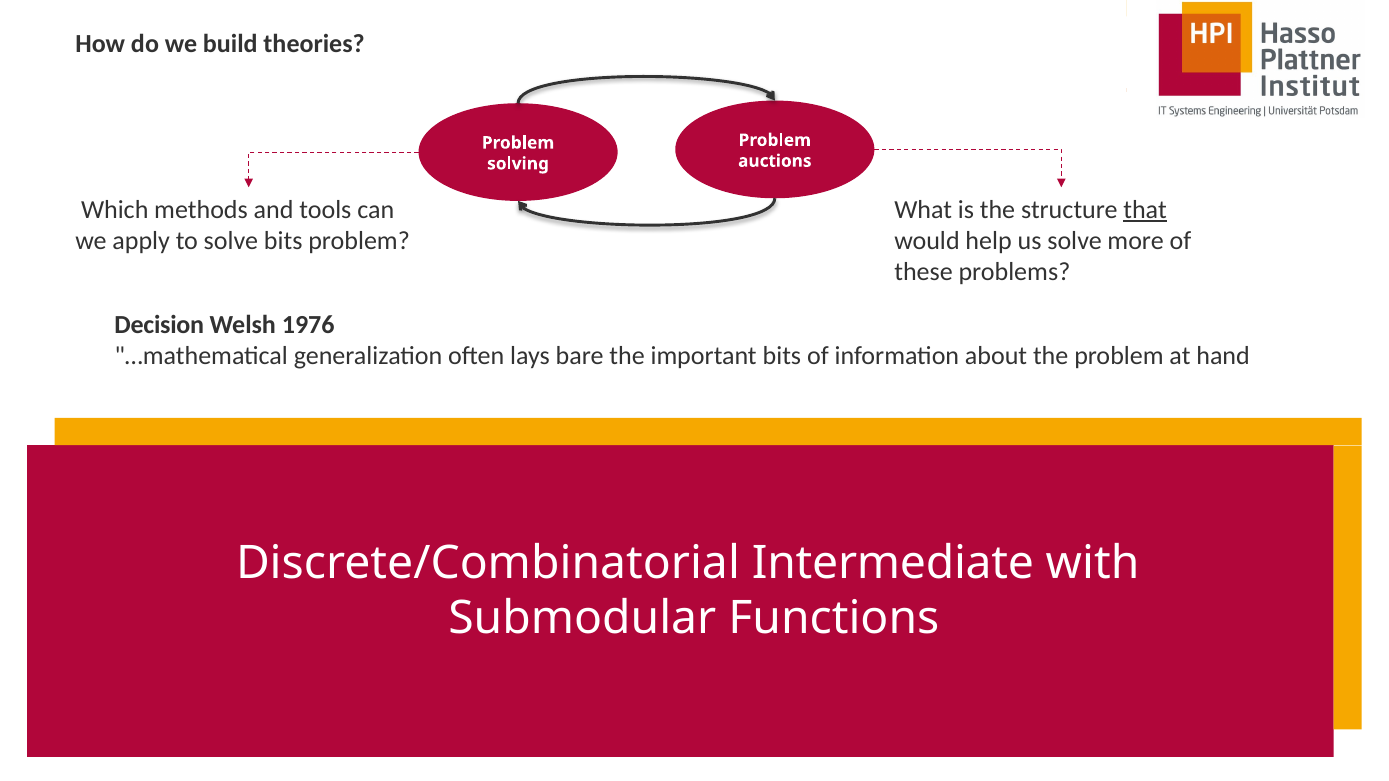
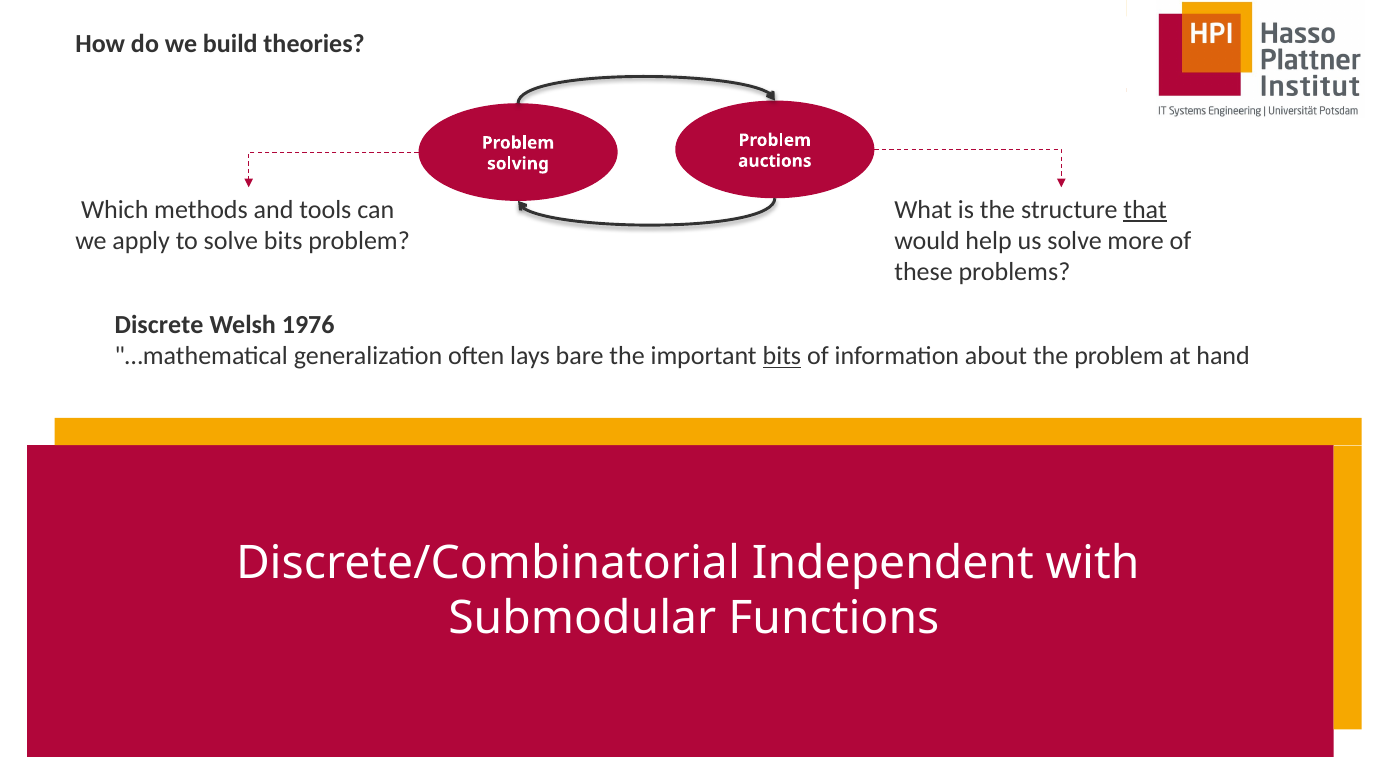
Decision: Decision -> Discrete (159, 325)
bits underline: none -> present (782, 356)
Intermediate: Intermediate -> Independent (893, 563)
